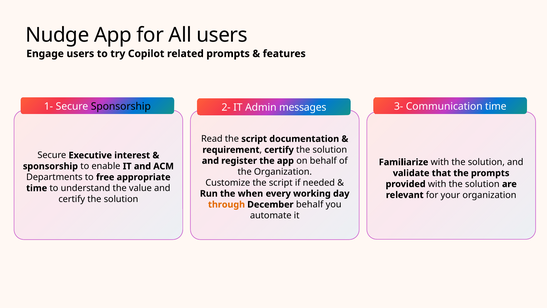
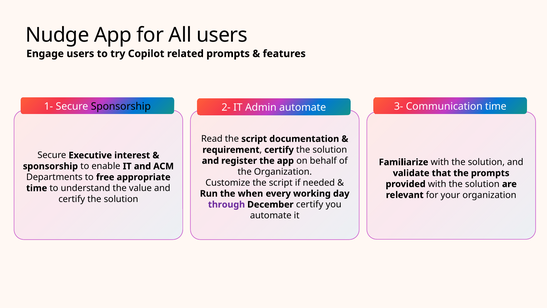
Admin messages: messages -> automate (303, 107)
through colour: orange -> purple (227, 204)
December behalf: behalf -> certify (310, 204)
